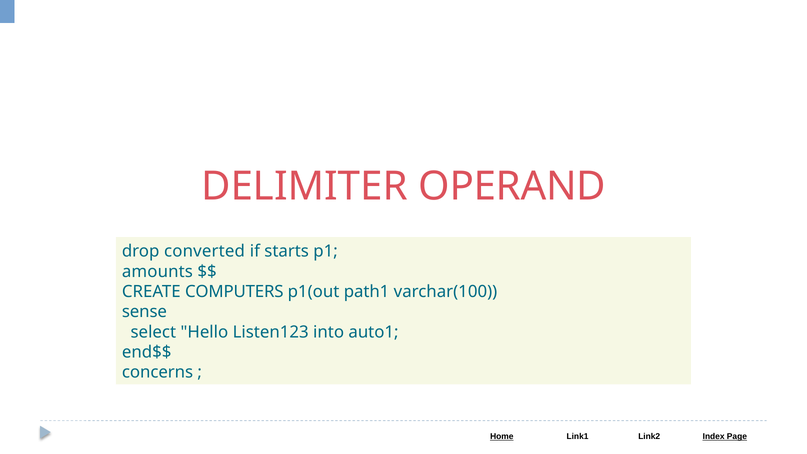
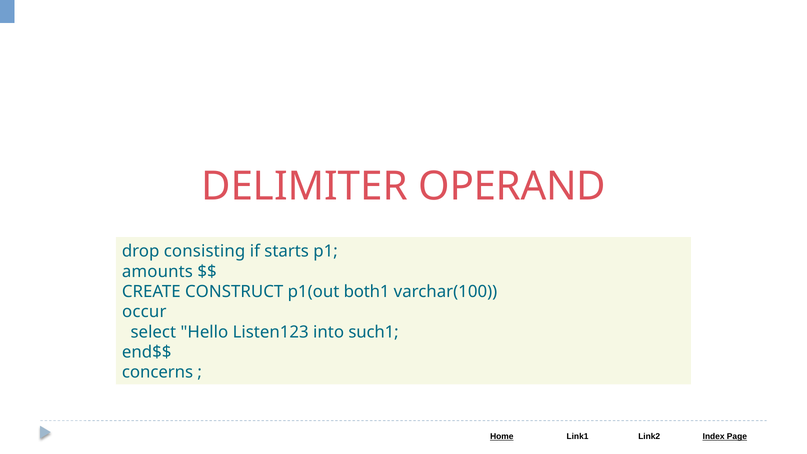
converted: converted -> consisting (205, 251)
COMPUTERS: COMPUTERS -> CONSTRUCT (234, 292)
path1: path1 -> both1 (367, 292)
sense: sense -> occur (144, 312)
auto1: auto1 -> such1 (374, 332)
